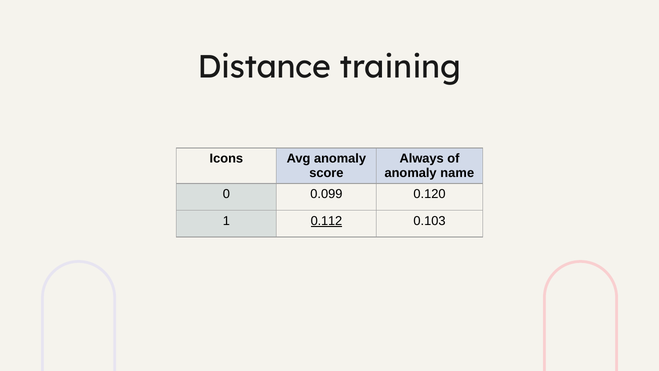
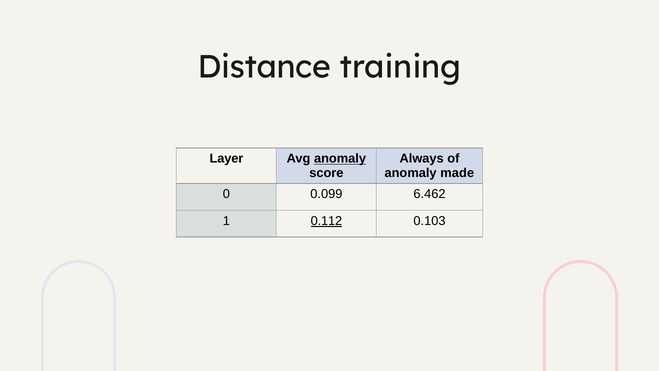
Icons: Icons -> Layer (226, 159)
anomaly underline: none -> present (340, 159)
name: name -> made (457, 173)
0.120: 0.120 -> 6.462 (430, 194)
